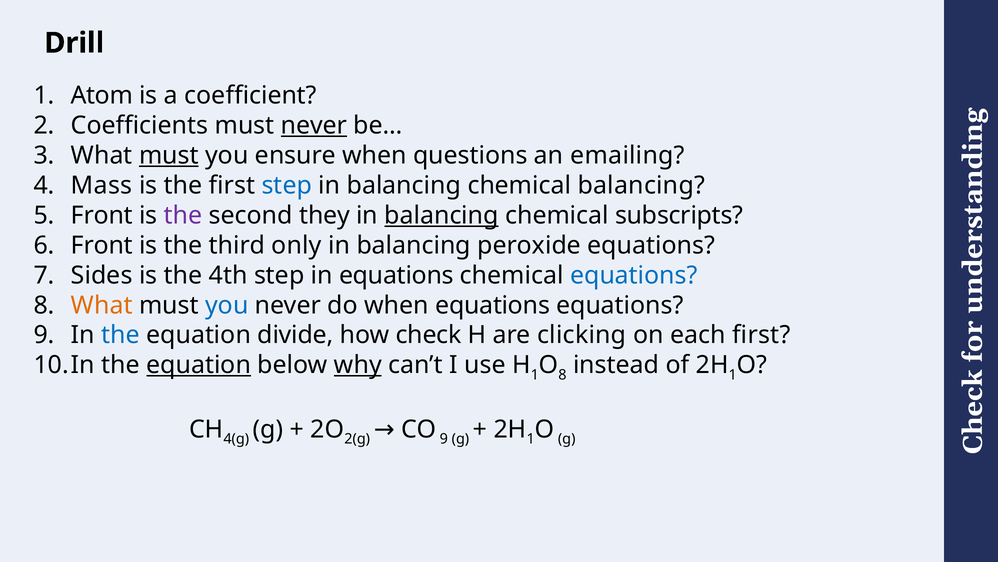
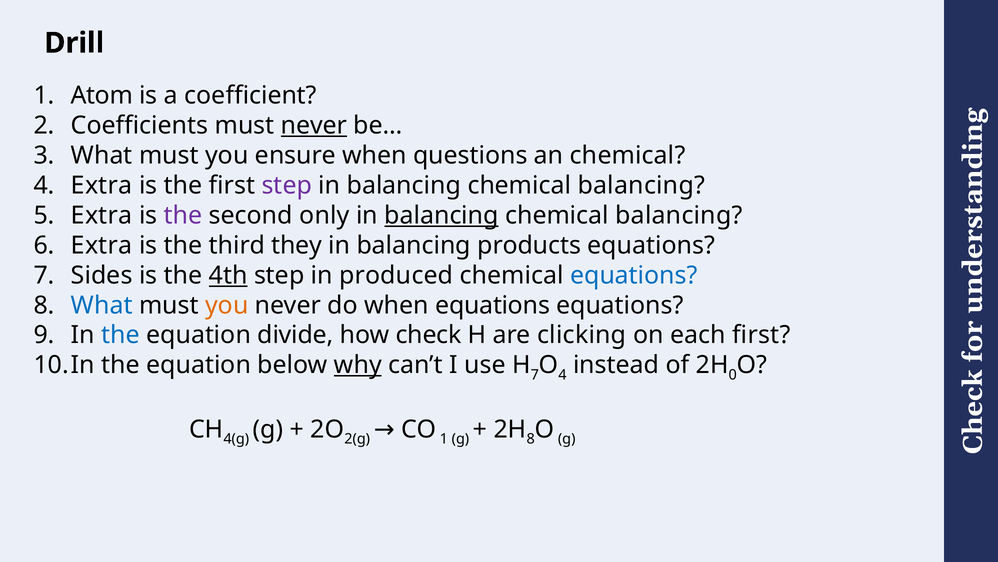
must underline: present -> none (169, 155)
an emailing: emailing -> chemical (628, 155)
Mass: Mass -> Extra (102, 185)
step colour: blue -> purple (287, 185)
Front: Front -> Extra (102, 215)
they: they -> only (324, 215)
subscripts: subscripts -> balancing (679, 215)
Front: Front -> Extra (102, 245)
only: only -> they (297, 245)
peroxide: peroxide -> products (529, 245)
4th underline: none -> present (228, 275)
in equations: equations -> produced (396, 275)
What colour: orange -> blue (102, 305)
you colour: blue -> orange (227, 305)
equation underline: present -> none (199, 365)
H 1: 1 -> 7 (535, 375)
8: 8 -> 4 (562, 375)
1: 1 -> 0 (733, 375)
9: 9 -> 1 (444, 439)
1: 1 -> 8 (531, 439)
